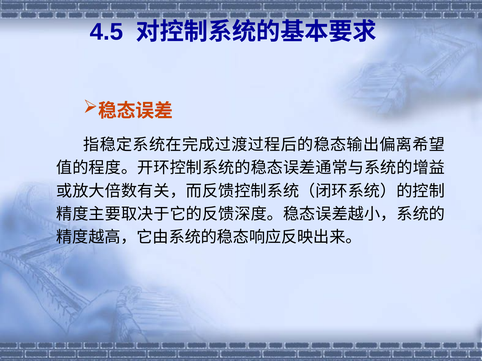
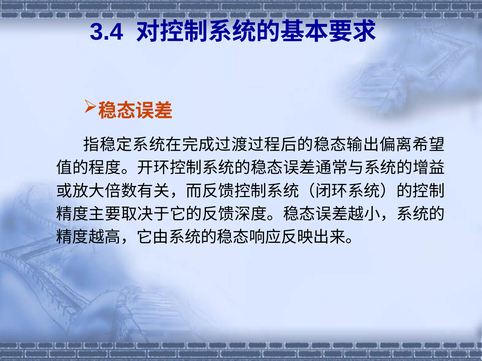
4.5: 4.5 -> 3.4 (107, 32)
